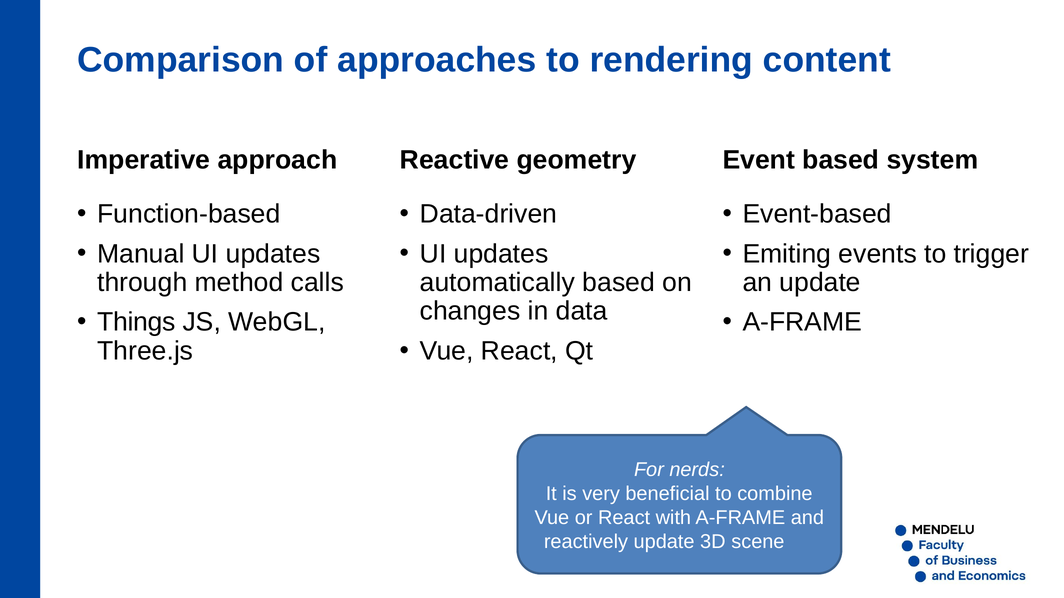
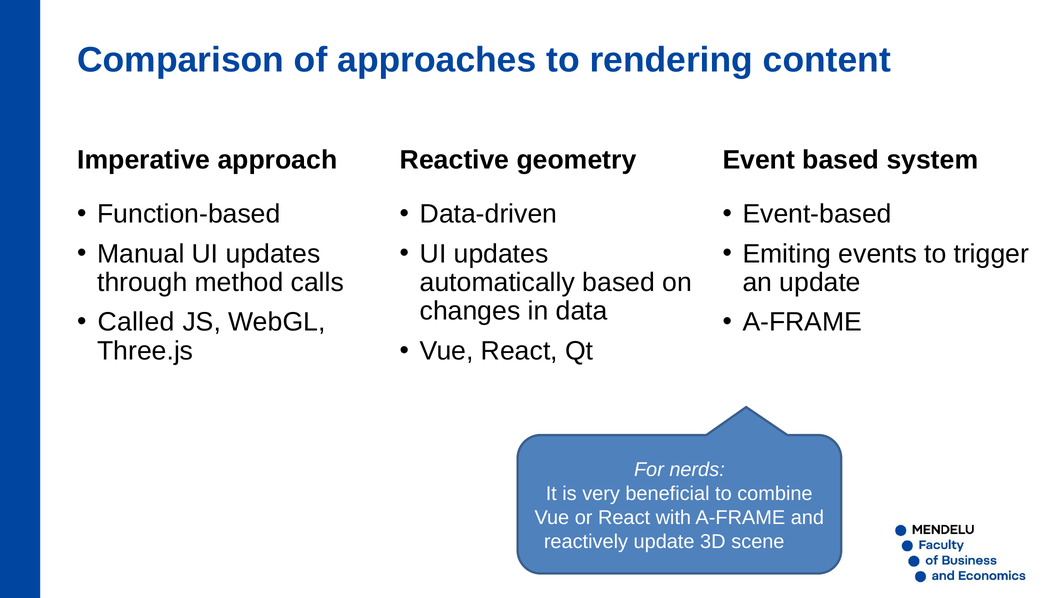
Things: Things -> Called (136, 322)
